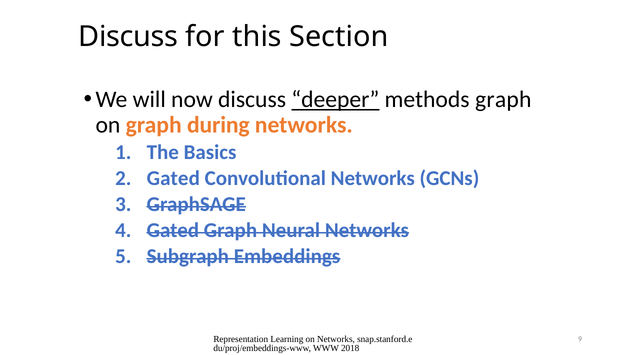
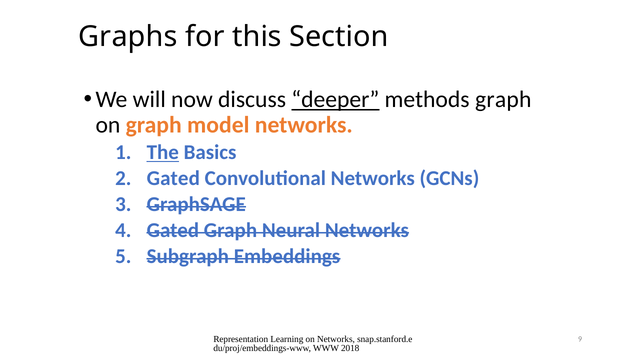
Discuss: Discuss -> Graphs (128, 37)
during: during -> model (218, 125)
The underline: none -> present (163, 152)
